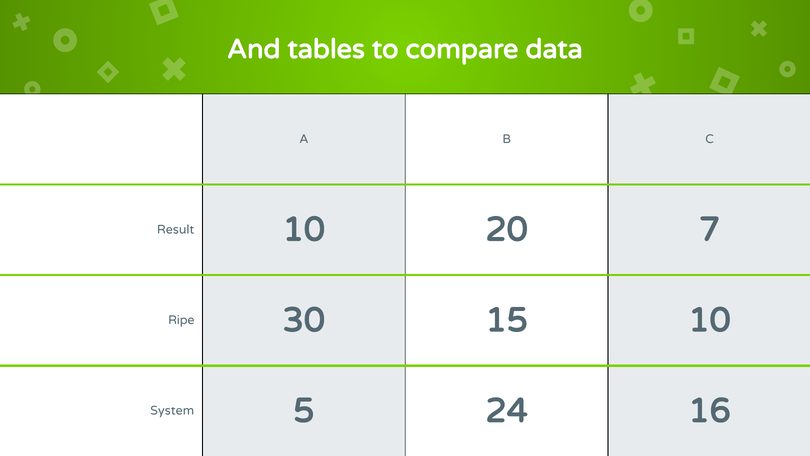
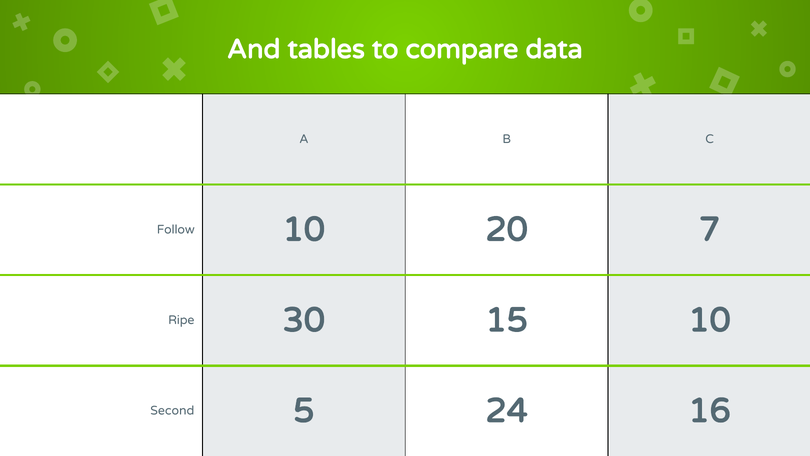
Result: Result -> Follow (176, 229)
System: System -> Second (172, 411)
